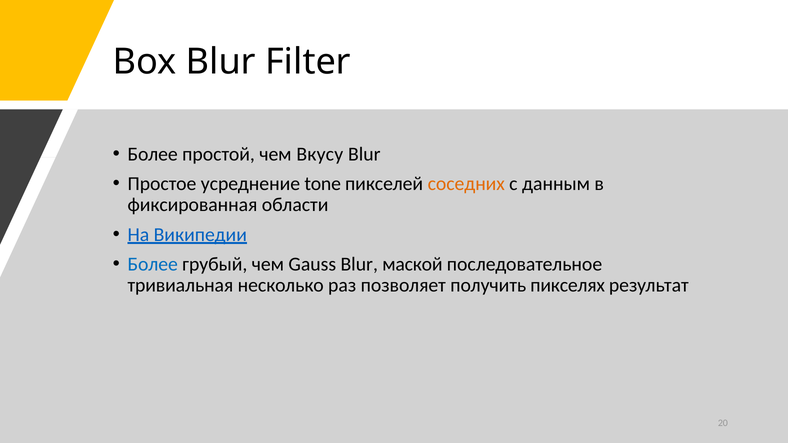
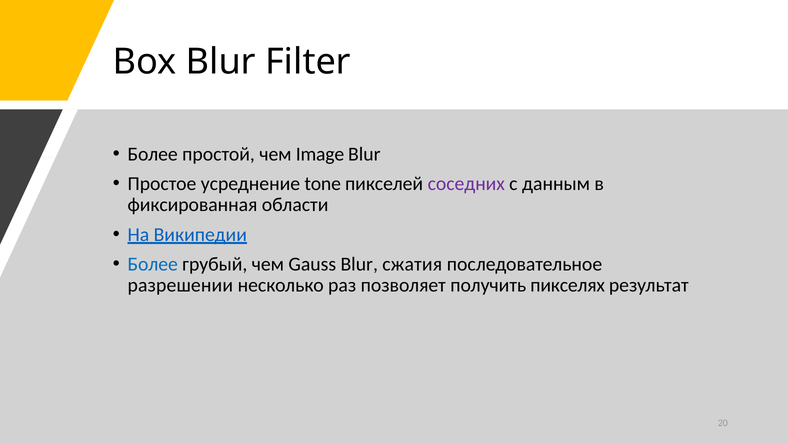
Вкусу: Вкусу -> Image (320, 154)
соседних colour: orange -> purple (466, 184)
маской: маской -> сжатия (412, 264)
тривиальная: тривиальная -> разрешении (180, 285)
